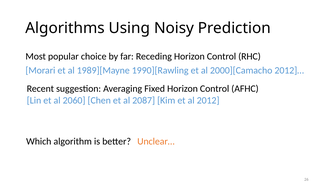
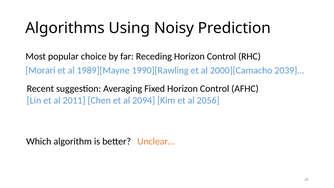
2012]…: 2012]… -> 2039]… (289, 70)
2060: 2060 -> 2011 (74, 100)
2087: 2087 -> 2094 (144, 100)
2012: 2012 -> 2056 (208, 100)
